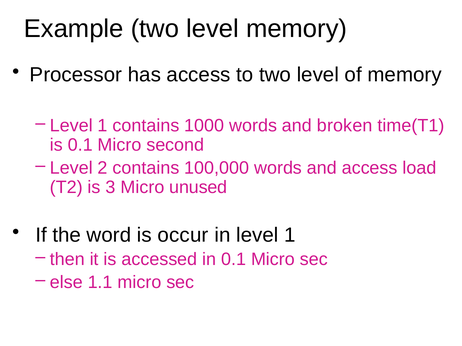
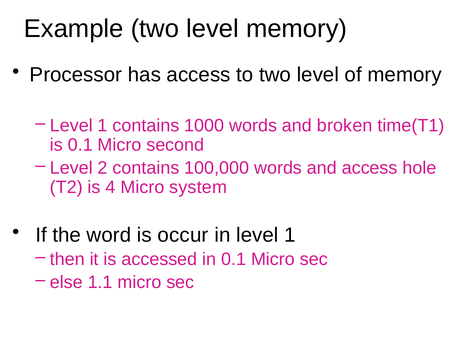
load: load -> hole (419, 168)
3: 3 -> 4 (111, 187)
unused: unused -> system (198, 187)
